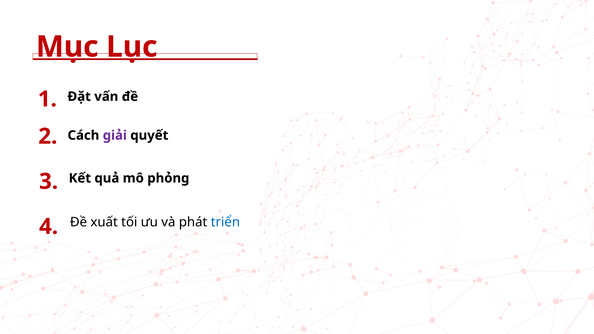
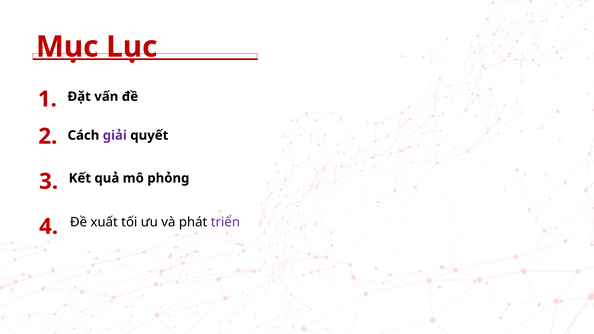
triển colour: blue -> purple (225, 222)
